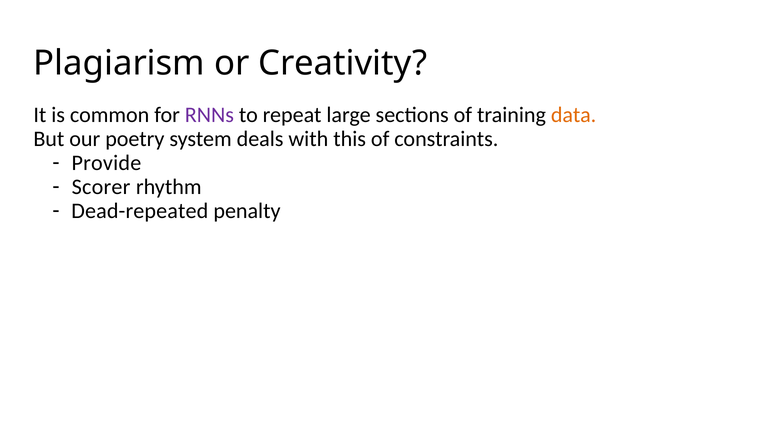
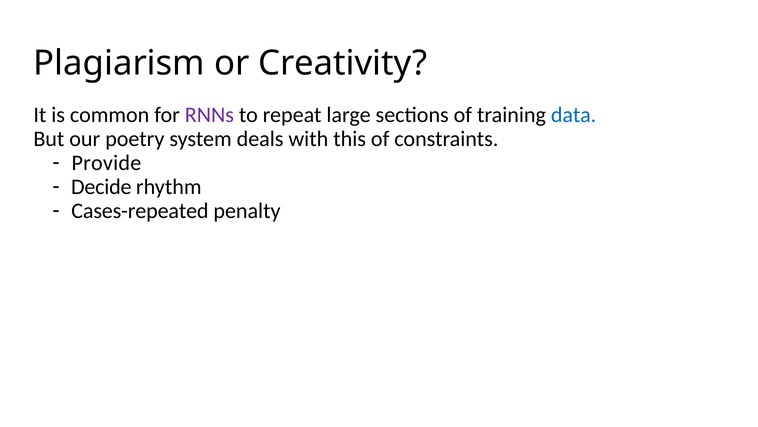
data colour: orange -> blue (574, 115)
Scorer: Scorer -> Decide (101, 187)
Dead-repeated: Dead-repeated -> Cases-repeated (140, 210)
